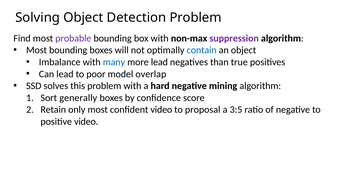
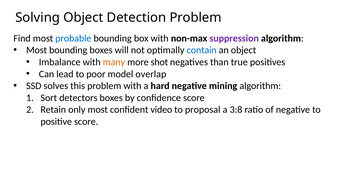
probable colour: purple -> blue (73, 38)
many colour: blue -> orange (114, 62)
more lead: lead -> shot (159, 62)
generally: generally -> detectors (78, 98)
3:5: 3:5 -> 3:8 (236, 110)
positive video: video -> score (86, 122)
